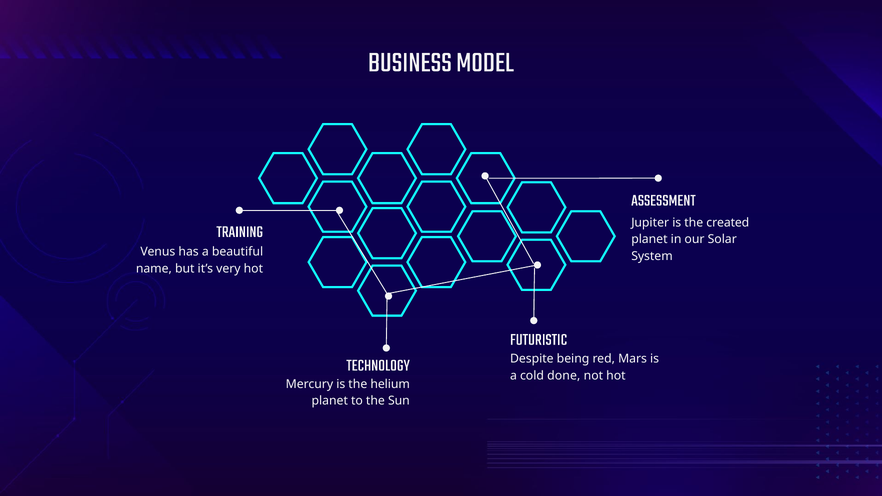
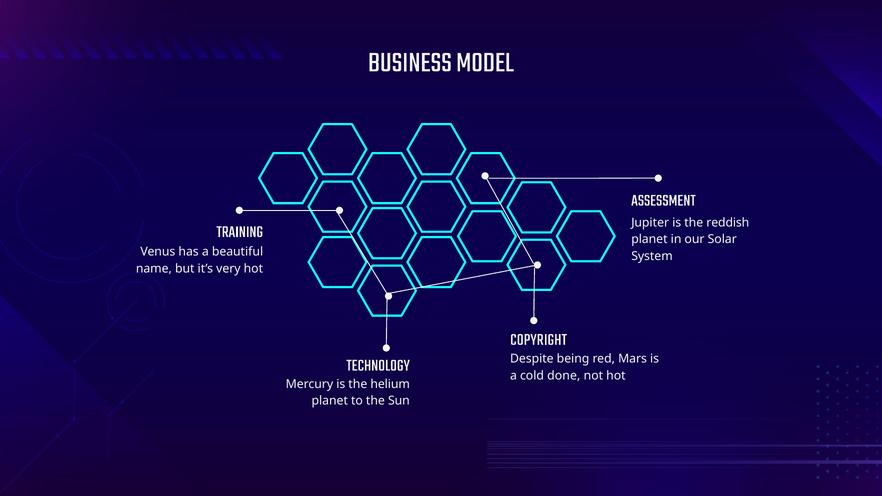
created: created -> reddish (728, 223)
FUTURISTIC: FUTURISTIC -> COPYRIGHT (539, 339)
